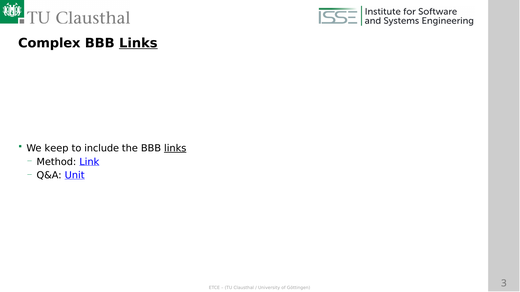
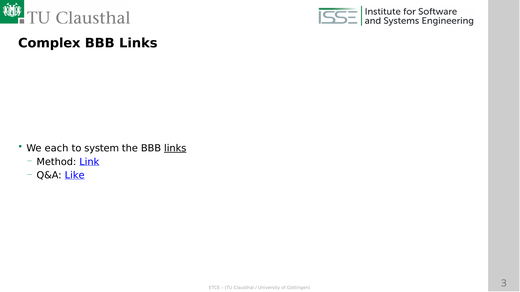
Links underline: present -> none (138, 43)
keep: keep -> each (56, 148)
include: include -> system (102, 148)
Unit: Unit -> Like (75, 176)
